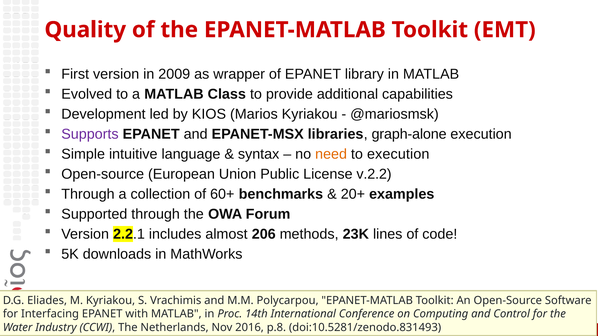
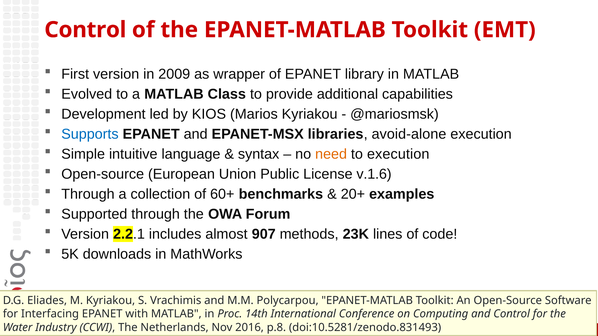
Quality: Quality -> Control (85, 30)
Supports colour: purple -> blue (90, 134)
graph-alone: graph-alone -> avoid-alone (409, 134)
v.2.2: v.2.2 -> v.1.6 (374, 174)
206: 206 -> 907 (264, 234)
